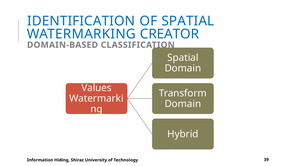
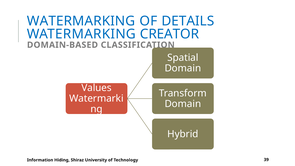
IDENTIFICATION: IDENTIFICATION -> WATERMARKING (81, 21)
OF SPATIAL: SPATIAL -> DETAILS (188, 21)
